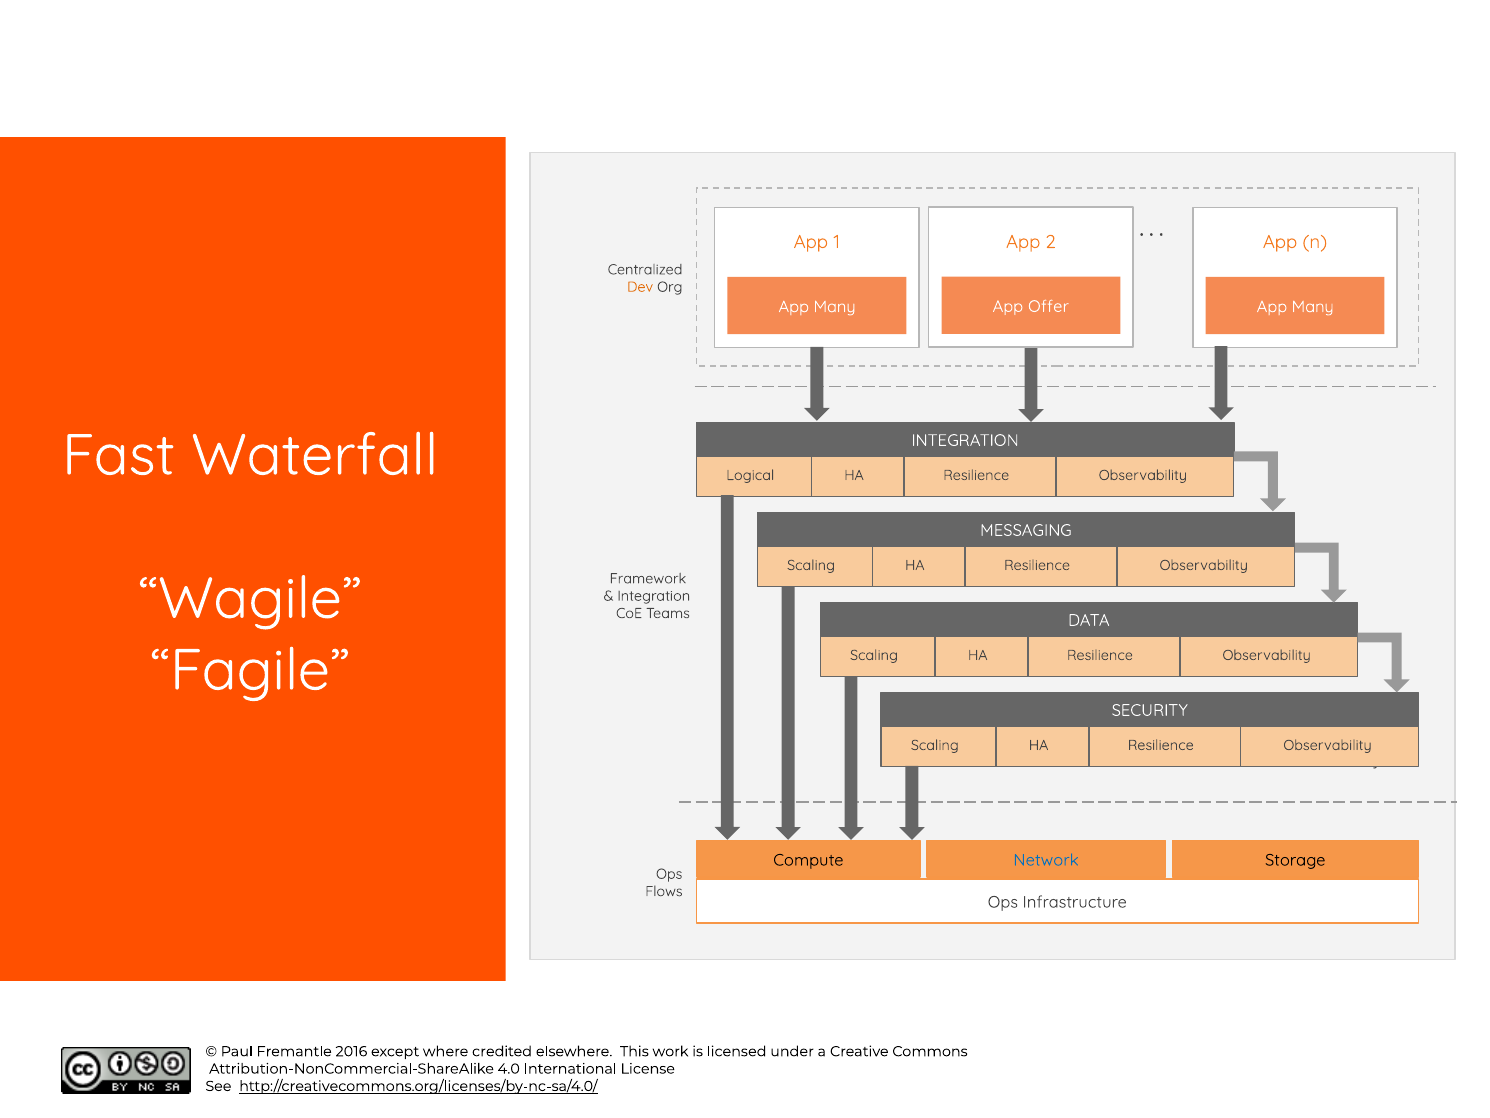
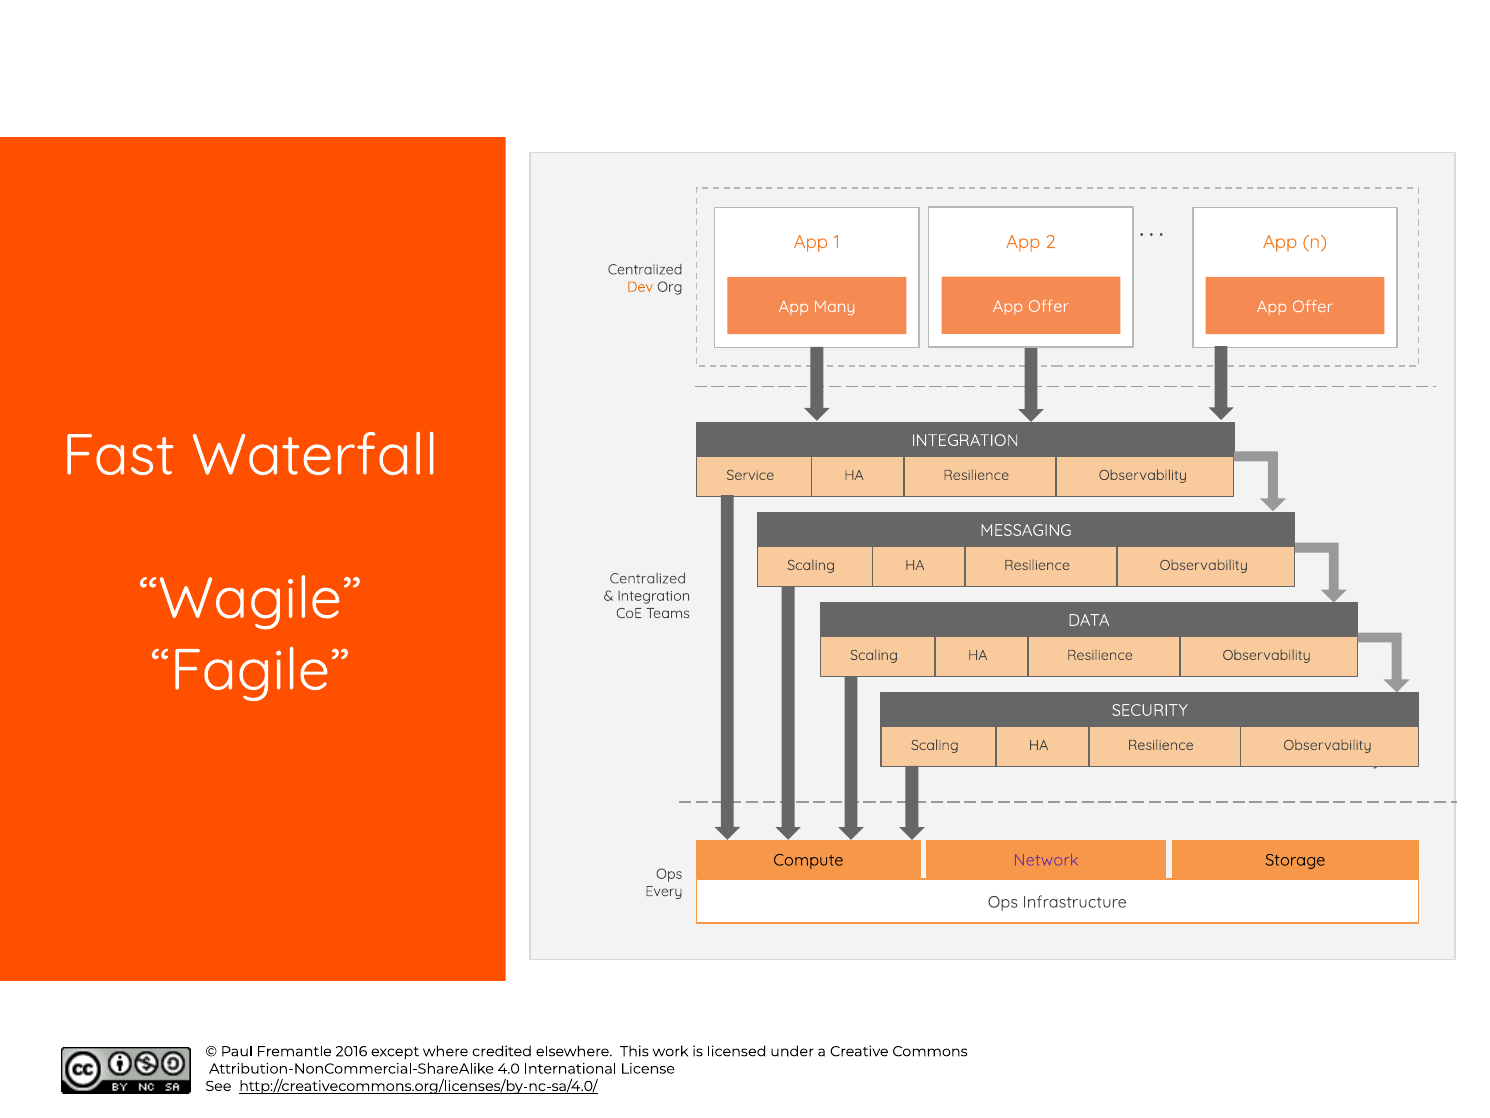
Many: Many -> Offer (1313, 307)
Logical: Logical -> Service (750, 475)
Framework: Framework -> Centralized (648, 578)
Network colour: blue -> purple (1046, 860)
Flows: Flows -> Every (664, 891)
